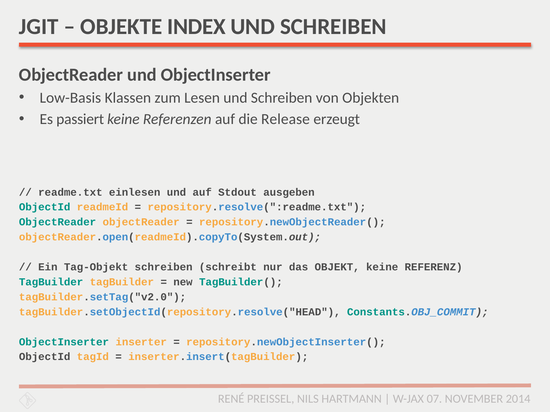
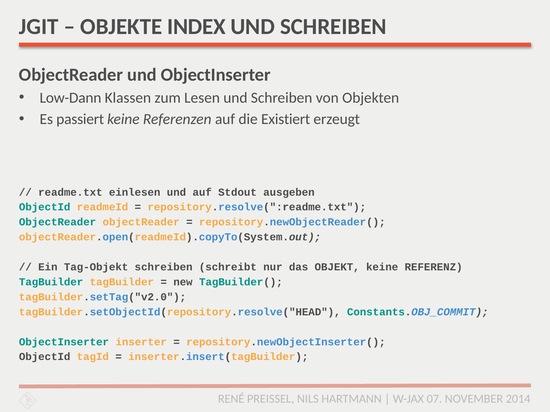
Low-Basis: Low-Basis -> Low-Dann (70, 98)
Release: Release -> Existiert (286, 119)
